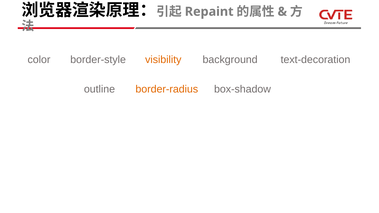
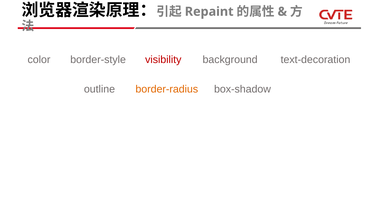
visibility colour: orange -> red (163, 60)
